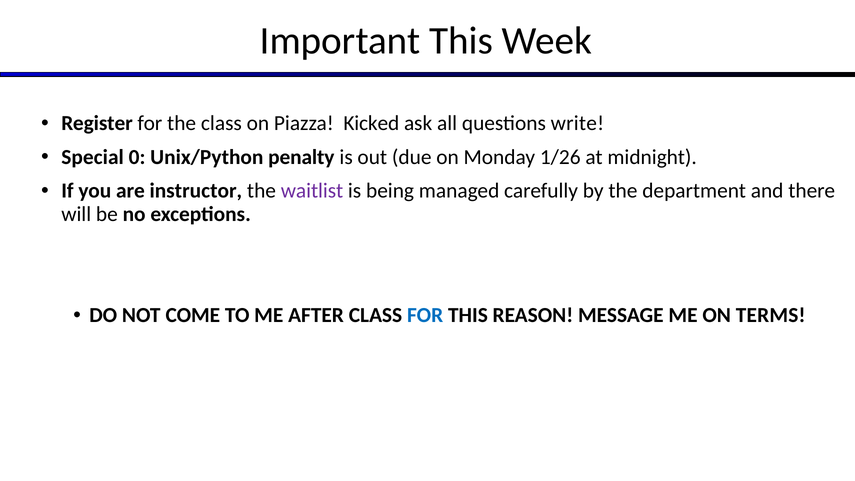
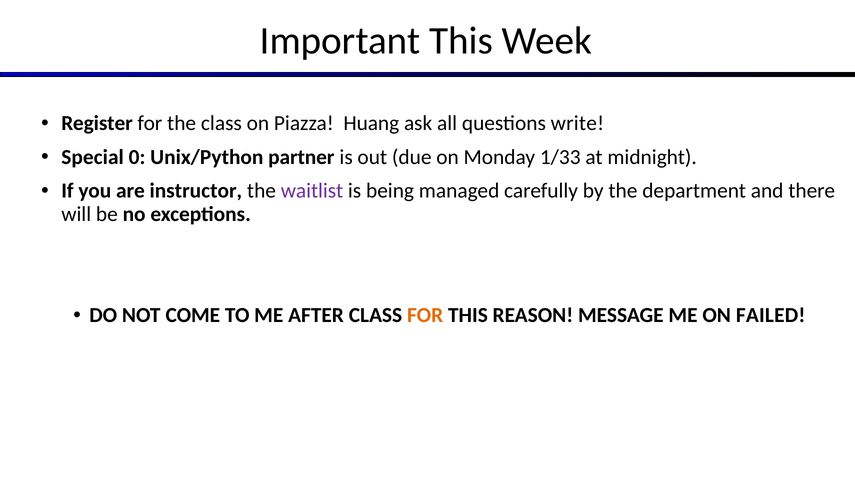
Kicked: Kicked -> Huang (371, 123)
penalty: penalty -> partner (301, 157)
1/26: 1/26 -> 1/33 (560, 157)
FOR colour: blue -> orange (425, 315)
TERMS: TERMS -> FAILED (771, 315)
